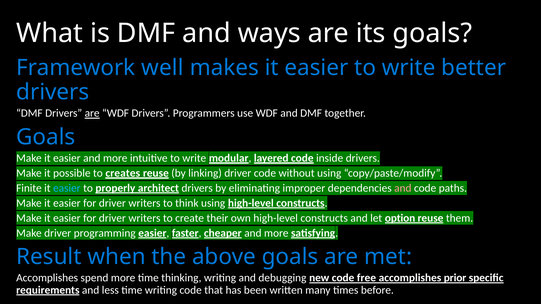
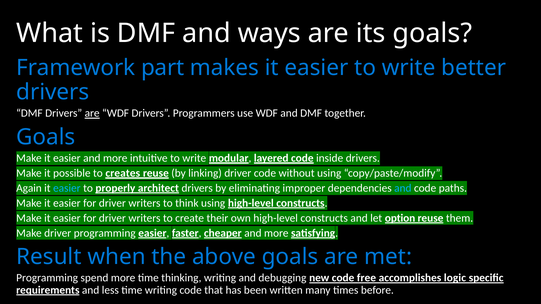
well: well -> part (163, 68)
Finite: Finite -> Again (29, 188)
and colour: pink -> light blue (403, 188)
Accomplishes: Accomplishes -> Programming (47, 278)
prior: prior -> logic (455, 278)
